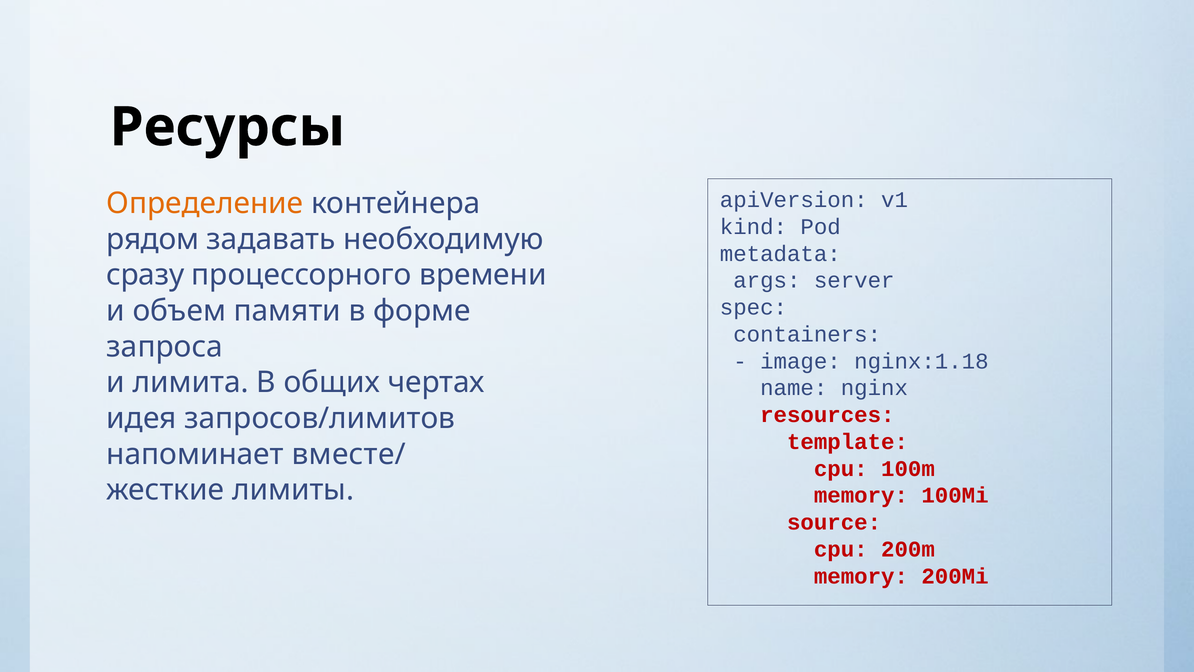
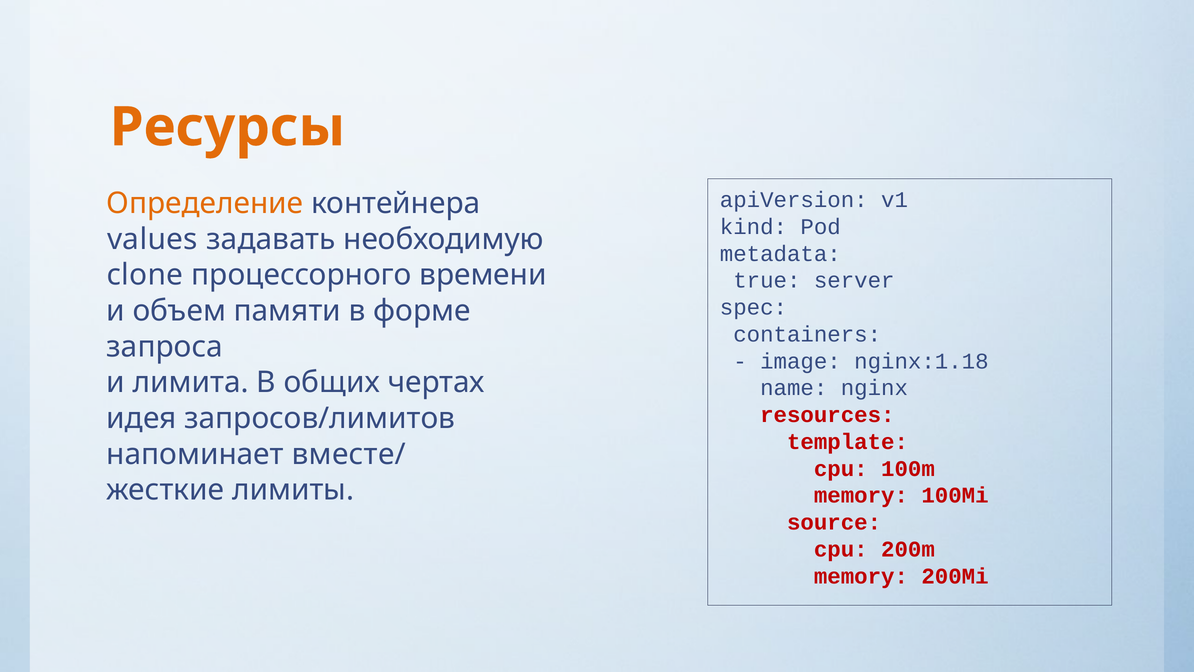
Ресурсы colour: black -> orange (227, 127)
рядом: рядом -> values (152, 239)
сразу: сразу -> clone (145, 275)
args: args -> true (767, 280)
